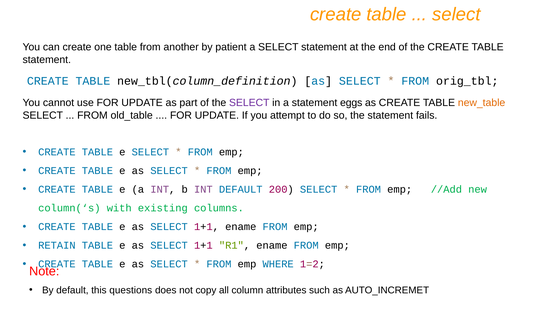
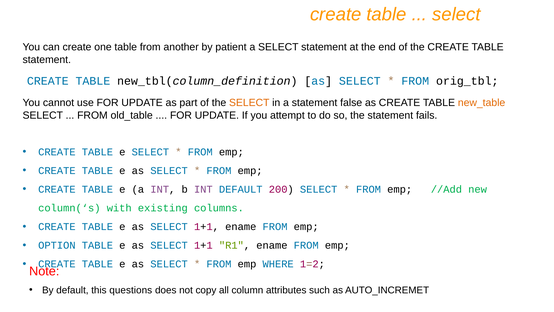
SELECT colour: purple -> orange (249, 103)
eggs: eggs -> false (351, 103)
RETAIN: RETAIN -> OPTION (57, 245)
